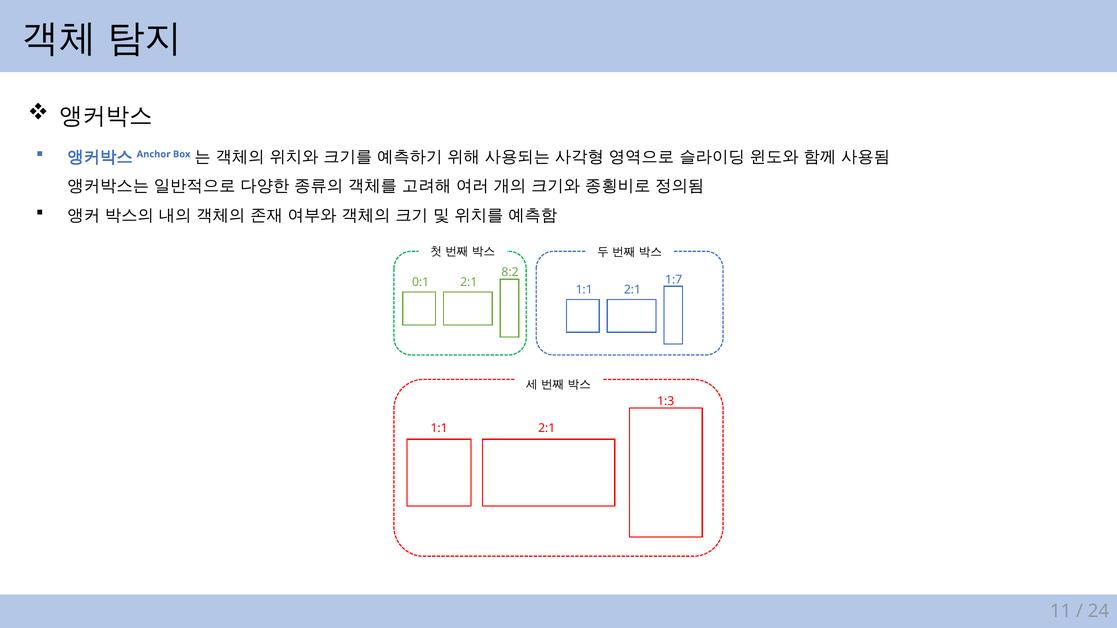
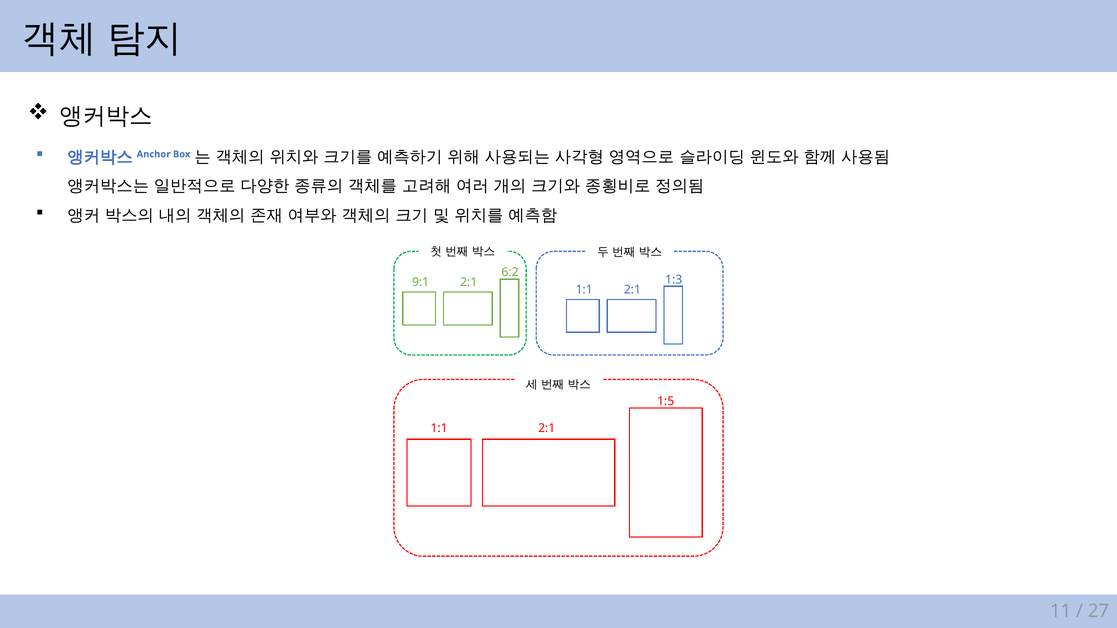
8:2: 8:2 -> 6:2 (510, 273)
1:7: 1:7 -> 1:3 (674, 280)
0:1: 0:1 -> 9:1 (421, 283)
1:3: 1:3 -> 1:5 (666, 401)
24: 24 -> 27 (1098, 611)
